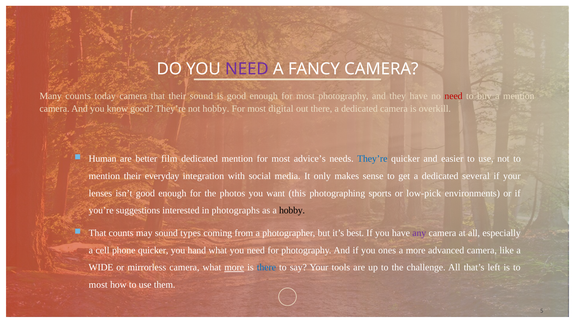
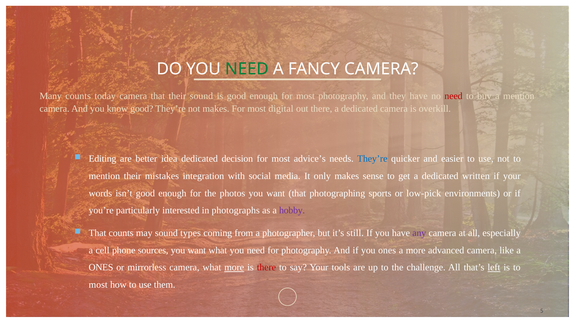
NEED colour: purple -> green (247, 69)
not hobby: hobby -> makes (216, 109)
Human: Human -> Editing (103, 159)
film: film -> idea (169, 159)
dedicated mention: mention -> decision (237, 159)
everyday: everyday -> mistakes (162, 176)
several: several -> written (476, 176)
lenses: lenses -> words (100, 193)
want this: this -> that (297, 193)
suggestions: suggestions -> particularly (138, 211)
hobby colour: black -> purple (292, 211)
best: best -> still (355, 233)
phone quicker: quicker -> sources (153, 251)
hand: hand -> want (197, 251)
WIDE: WIDE -> ONES (101, 268)
there colour: blue -> red (266, 268)
left underline: none -> present (494, 268)
